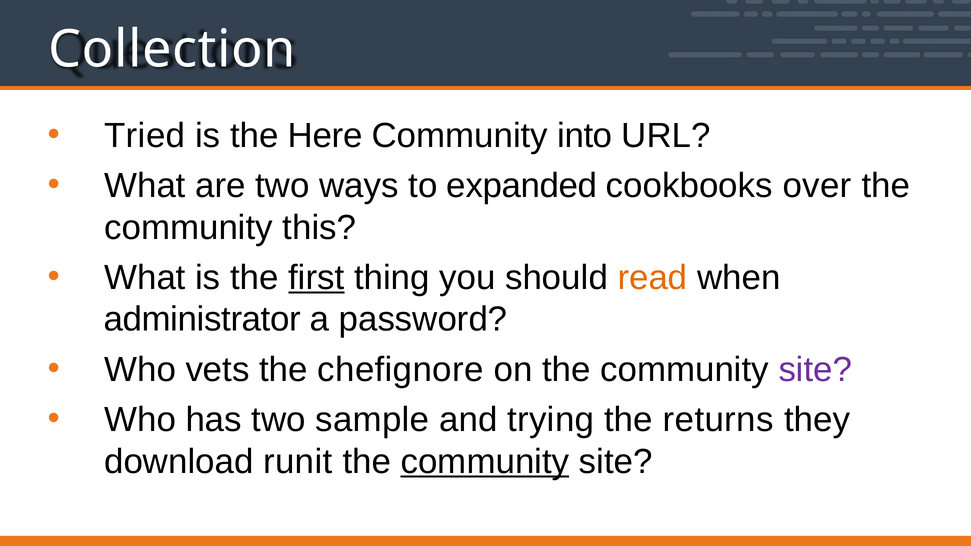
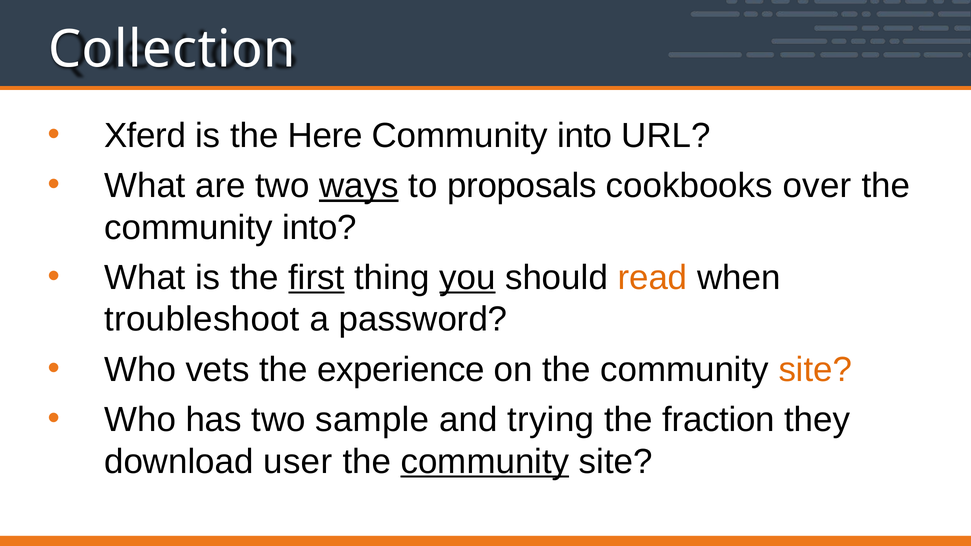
Tried: Tried -> Xferd (145, 136)
ways underline: none -> present (359, 186)
expanded: expanded -> proposals (522, 186)
this: this -> into (319, 228)
you underline: none -> present (467, 278)
administrator: administrator -> troubleshoot (202, 320)
chefignore: chefignore -> experience (401, 370)
site colour: purple -> orange (815, 370)
returns: returns -> fraction (719, 420)
runit: runit -> user (298, 462)
